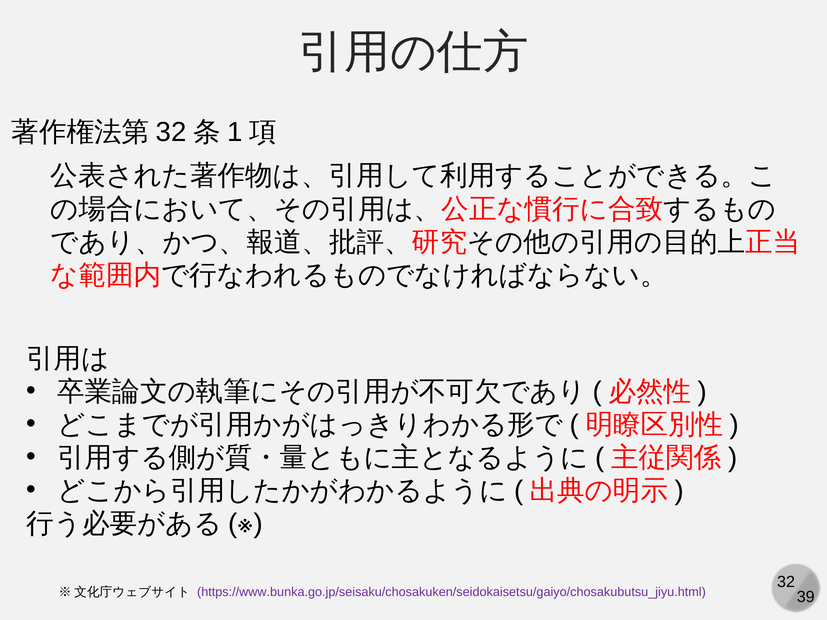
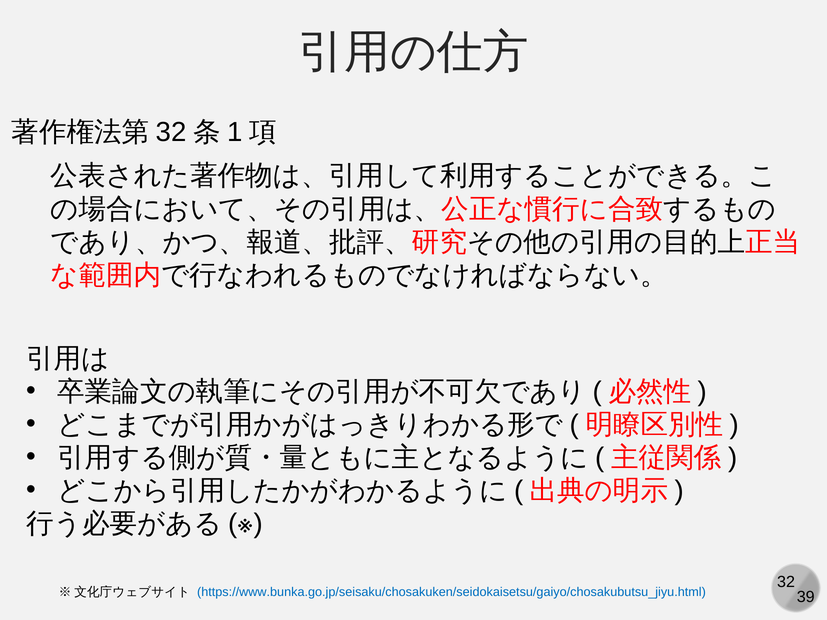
https://www.bunka.go.jp/seisaku/chosakuken/seidokaisetsu/gaiyo/chosakubutsu_jiyu.html colour: purple -> blue (451, 593)
